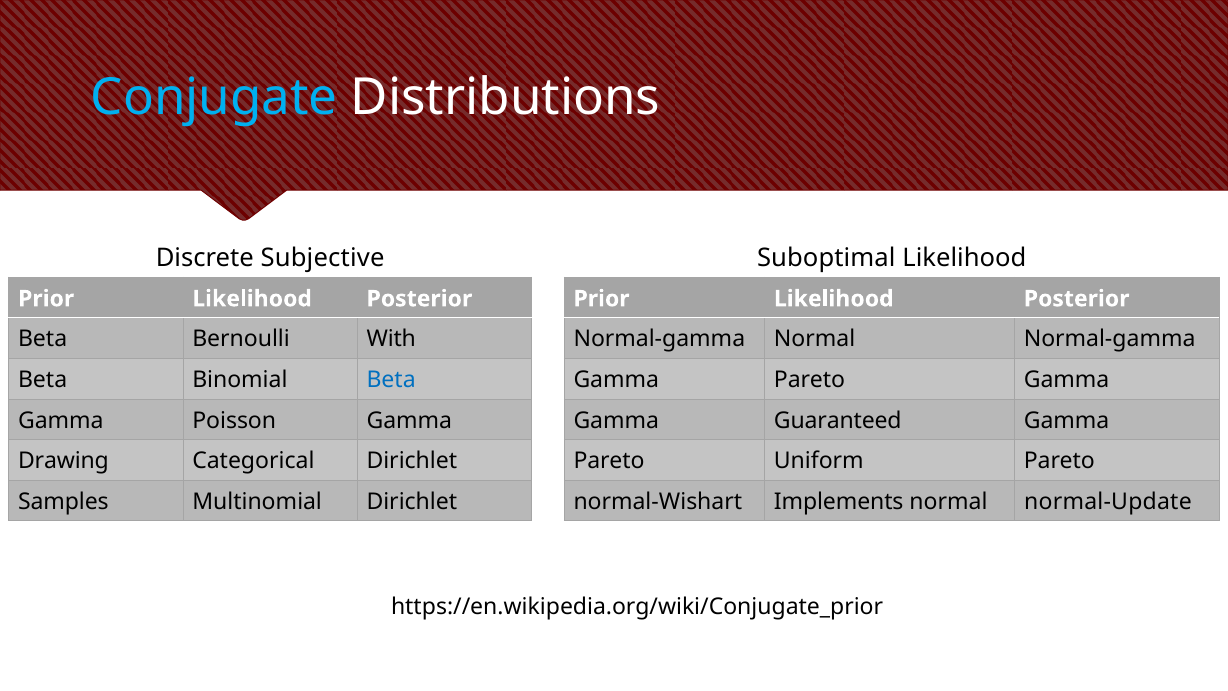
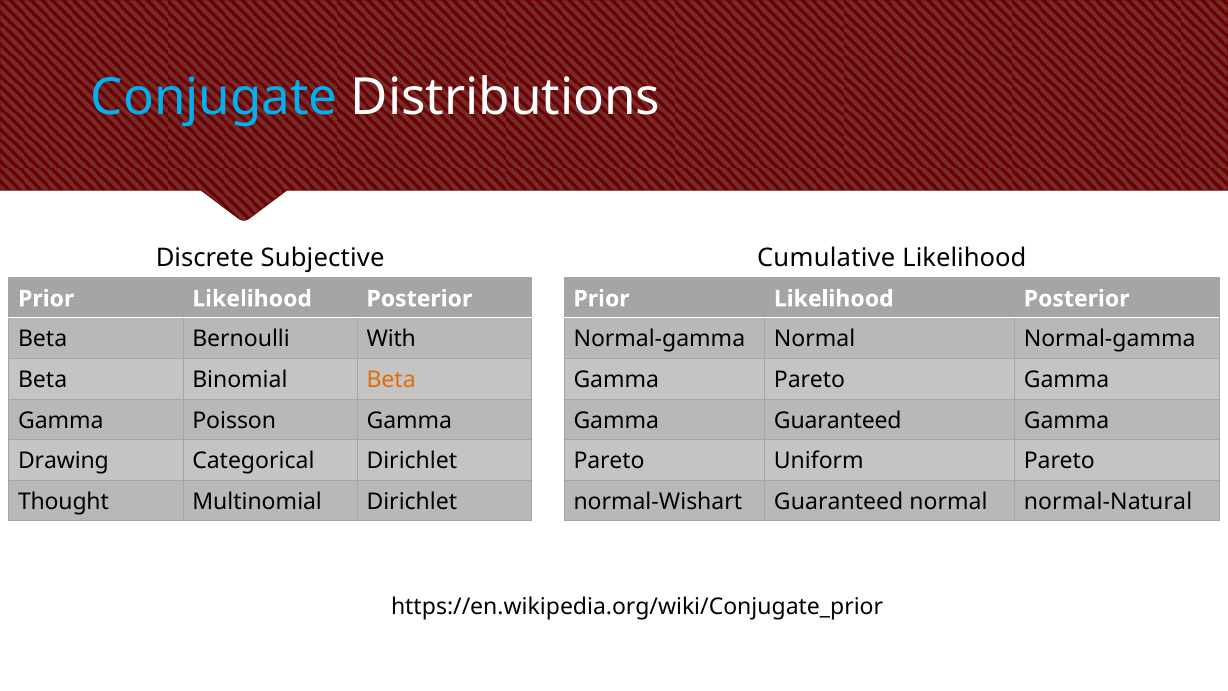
Suboptimal: Suboptimal -> Cumulative (826, 258)
Beta colour: blue -> orange (391, 380)
Samples: Samples -> Thought (63, 502)
normal-Wishart Implements: Implements -> Guaranteed (839, 502)
normal-Update: normal-Update -> normal-Natural (1108, 502)
